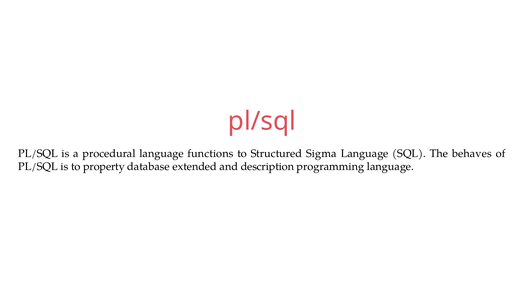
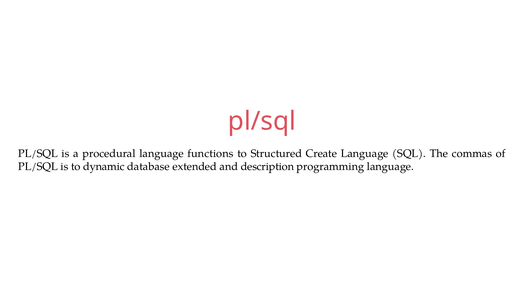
Sigma: Sigma -> Create (321, 153)
behaves: behaves -> commas (472, 153)
property: property -> dynamic (104, 166)
